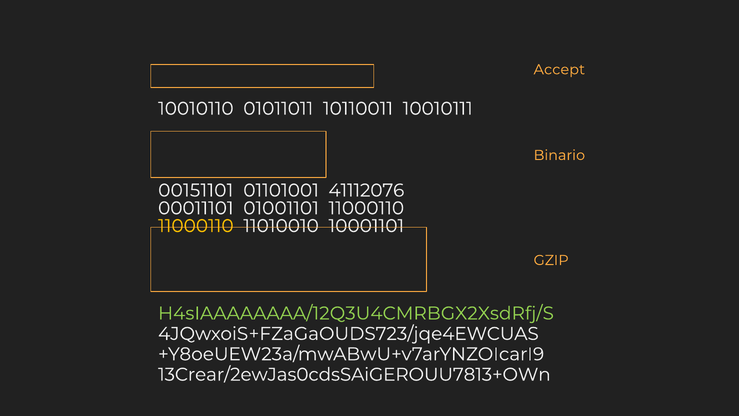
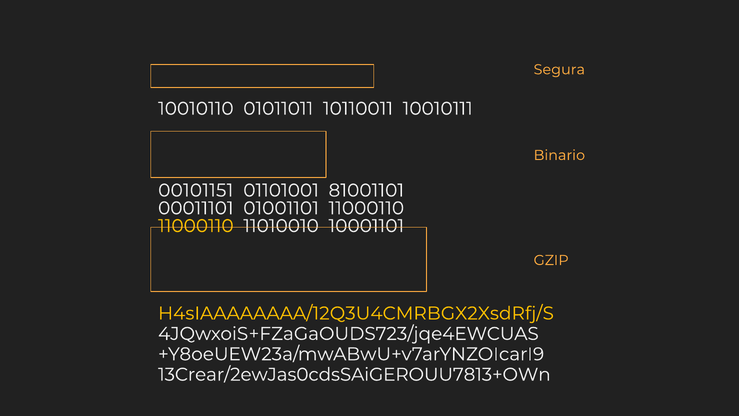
Accept: Accept -> Segura (559, 70)
00151101: 00151101 -> 00101151 (196, 190)
41112076: 41112076 -> 81001101 (366, 190)
H4sIAAAAAAAA/12Q3U4CMRBGX2XsdRfj/S colour: light green -> yellow (356, 313)
